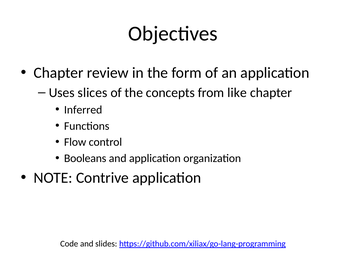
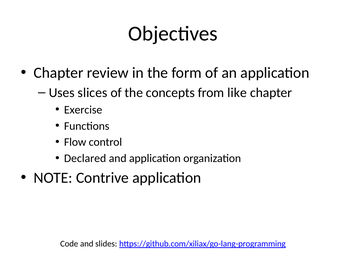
Inferred: Inferred -> Exercise (83, 110)
Booleans: Booleans -> Declared (85, 158)
